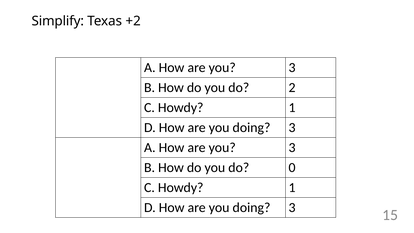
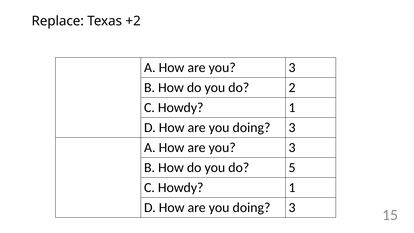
Simplify: Simplify -> Replace (58, 21)
0: 0 -> 5 (292, 167)
